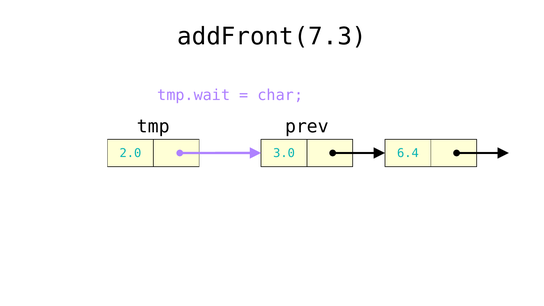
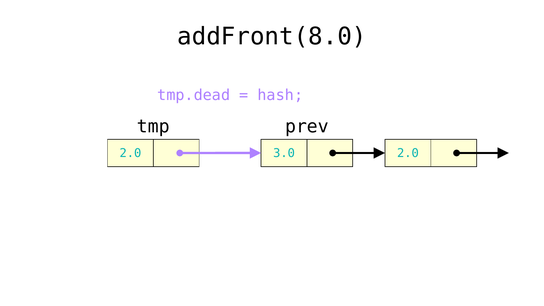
addFront(7.3: addFront(7.3 -> addFront(8.0 (272, 37)
tmp.wait: tmp.wait -> tmp.dead (194, 95)
char: char -> hash (280, 95)
3.0 6.4: 6.4 -> 2.0 (408, 153)
